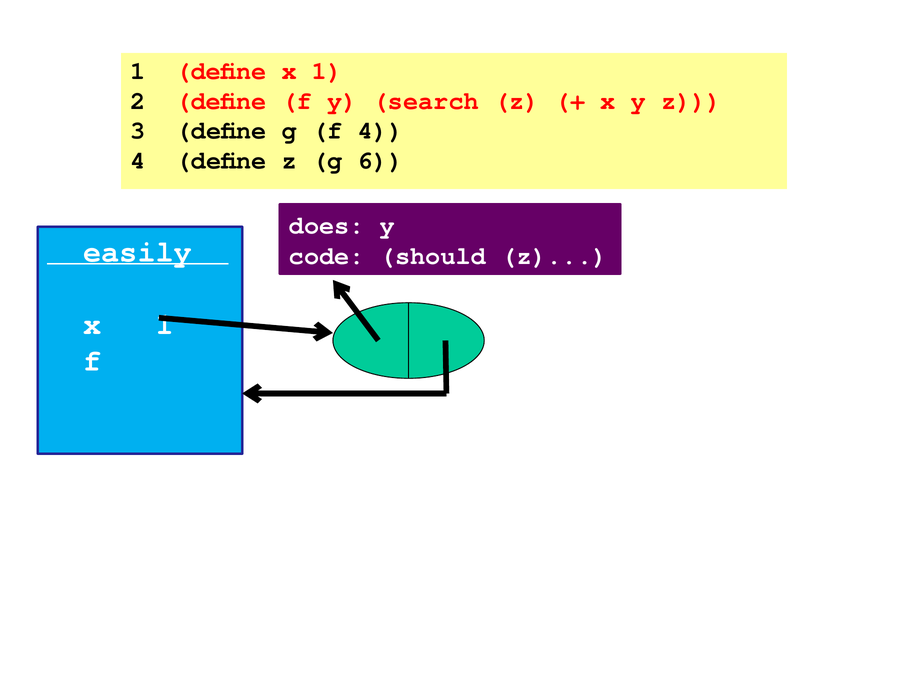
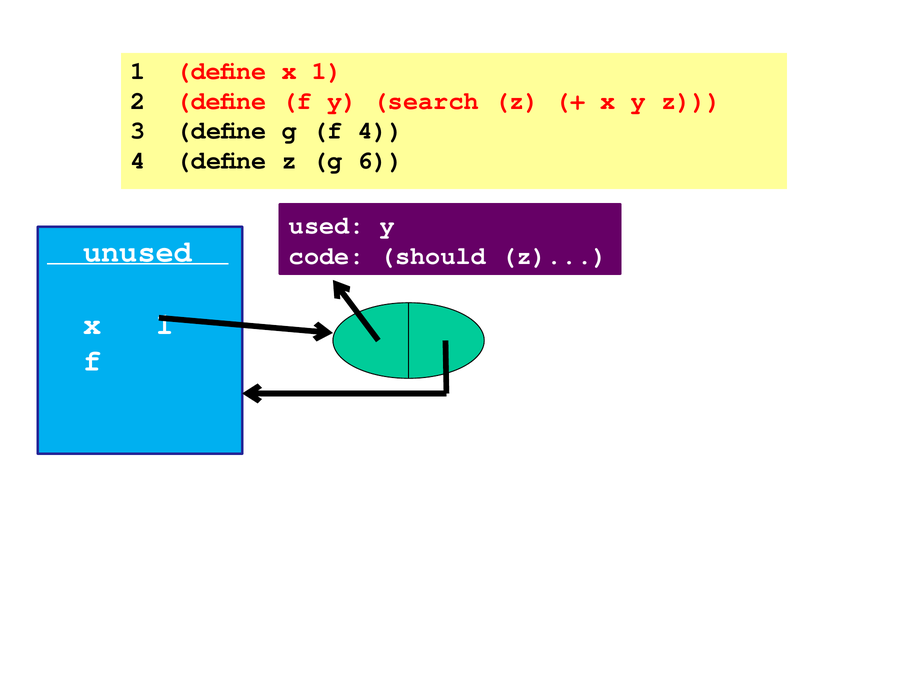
does: does -> used (327, 226)
easily: easily -> unused (138, 252)
